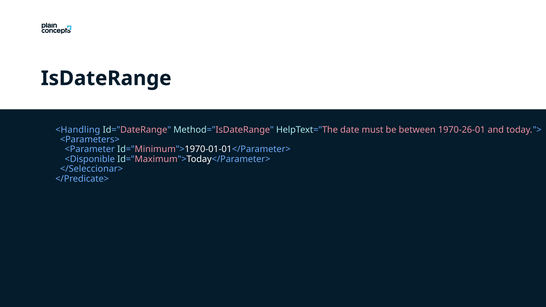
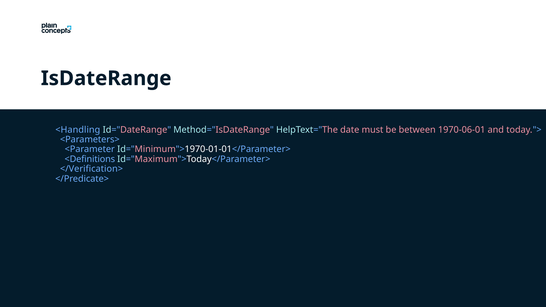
1970-26-01: 1970-26-01 -> 1970-06-01 (462, 130)
<Disponible: <Disponible -> <Definitions (90, 159)
</Seleccionar>: </Seleccionar> -> </Verification> (91, 169)
